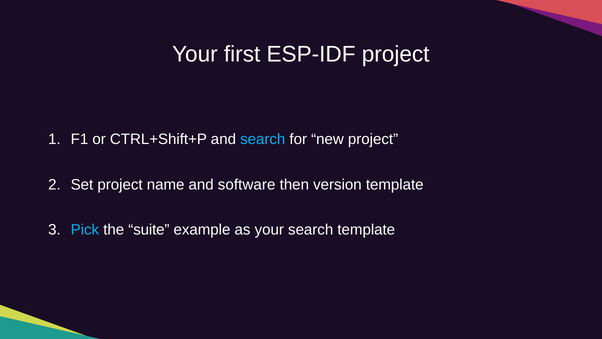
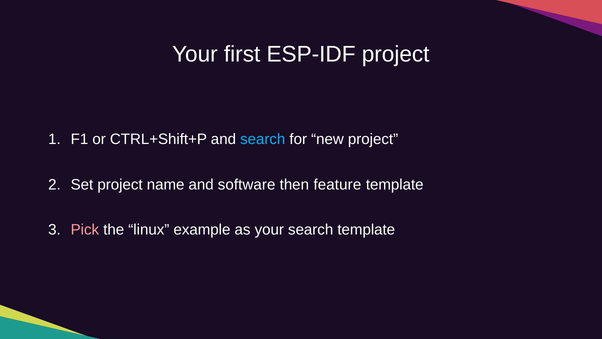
version: version -> feature (337, 184)
Pick colour: light blue -> pink (85, 230)
suite: suite -> linux (149, 230)
